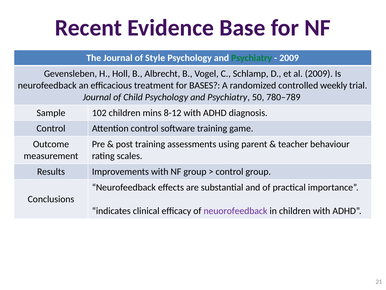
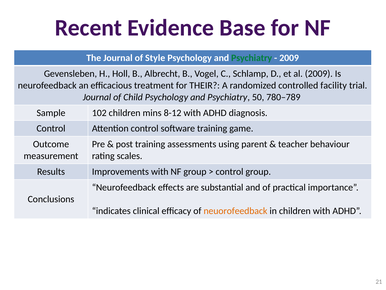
BASES: BASES -> THEIR (205, 85)
weekly: weekly -> facility (334, 85)
neuorofeedback colour: purple -> orange (235, 211)
